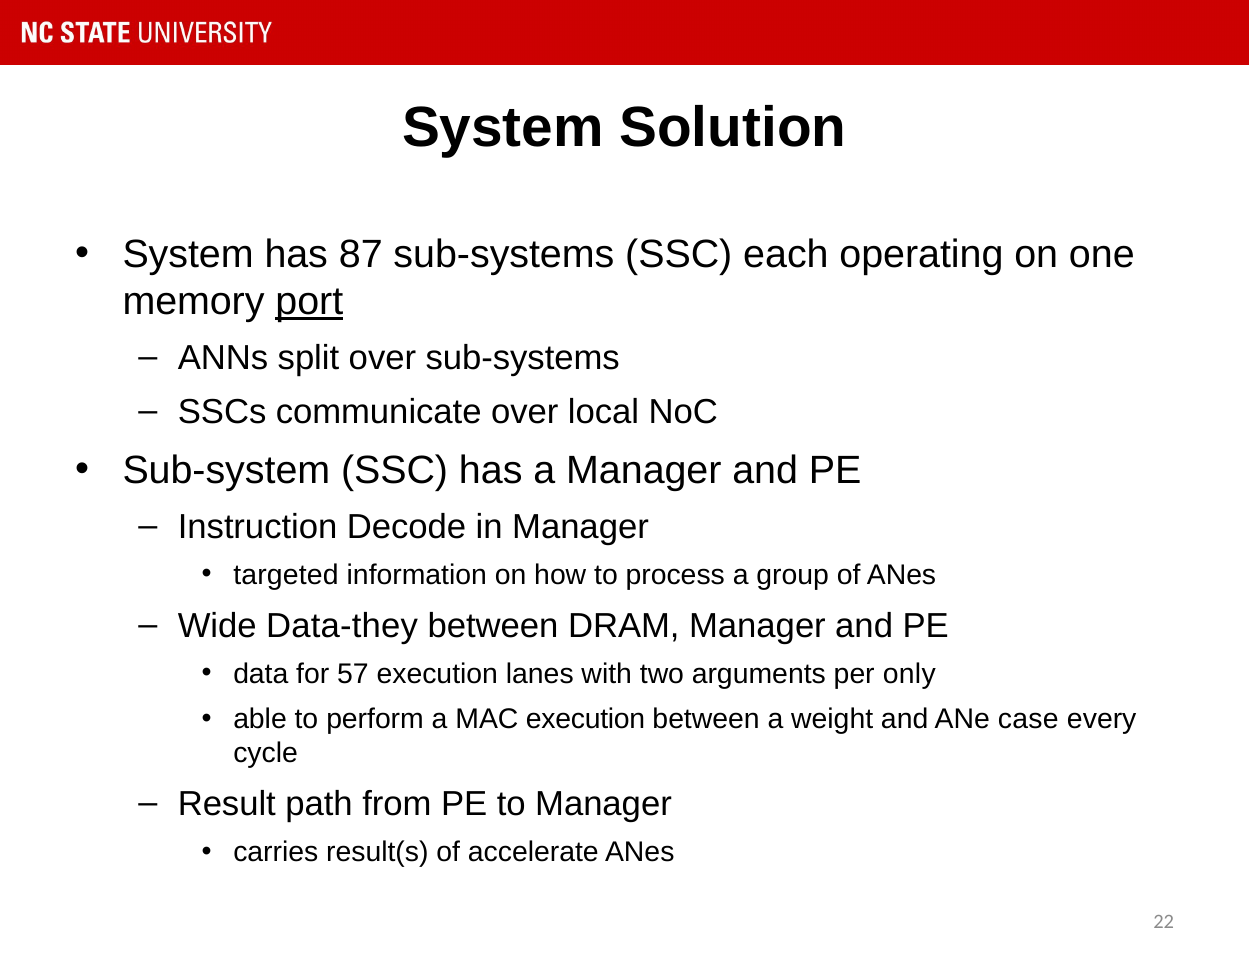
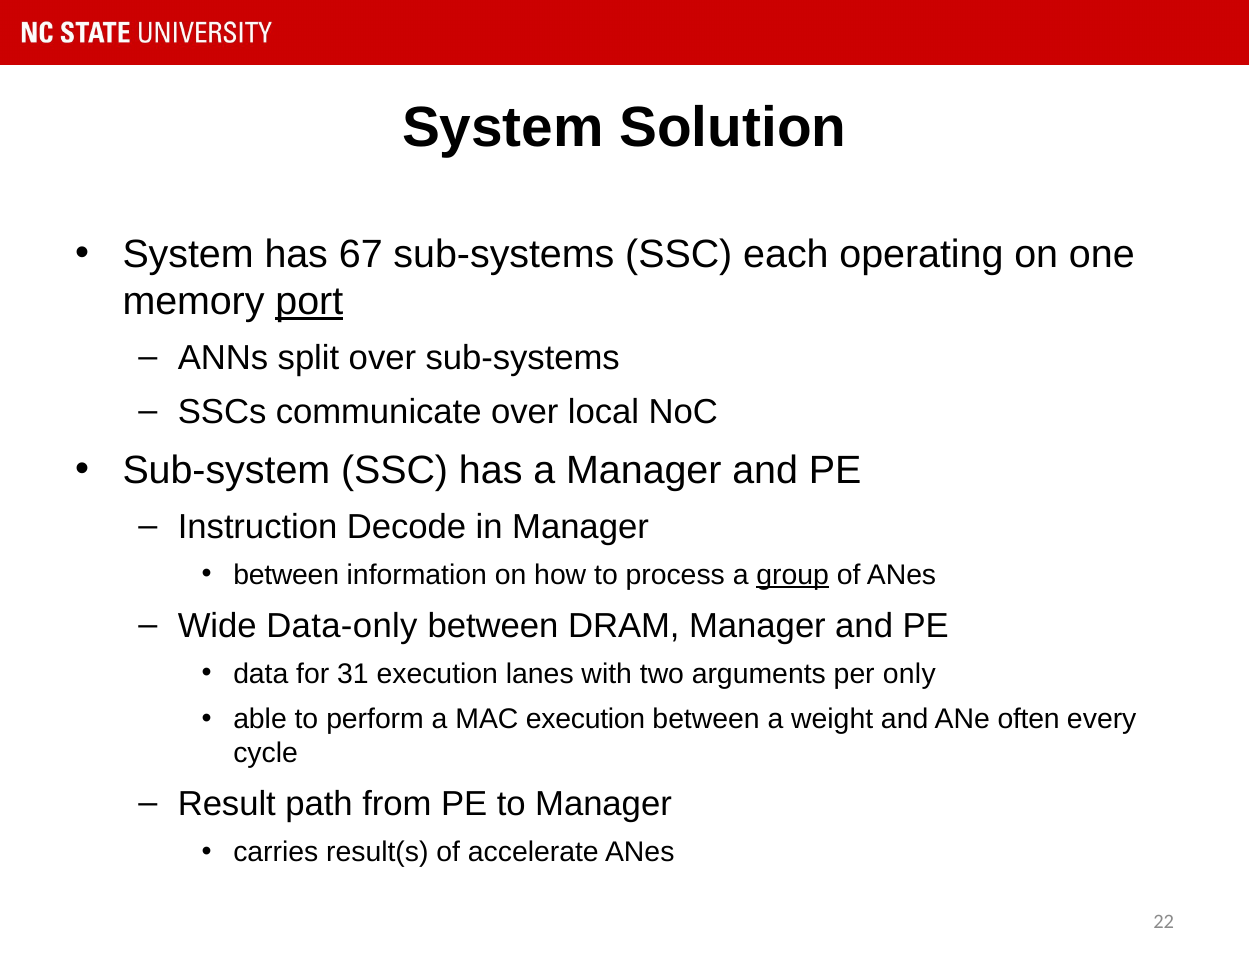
87: 87 -> 67 (361, 254)
targeted: targeted -> between (286, 575)
group underline: none -> present (793, 575)
Data-they: Data-they -> Data-only (342, 626)
57: 57 -> 31 (353, 674)
case: case -> often (1029, 719)
